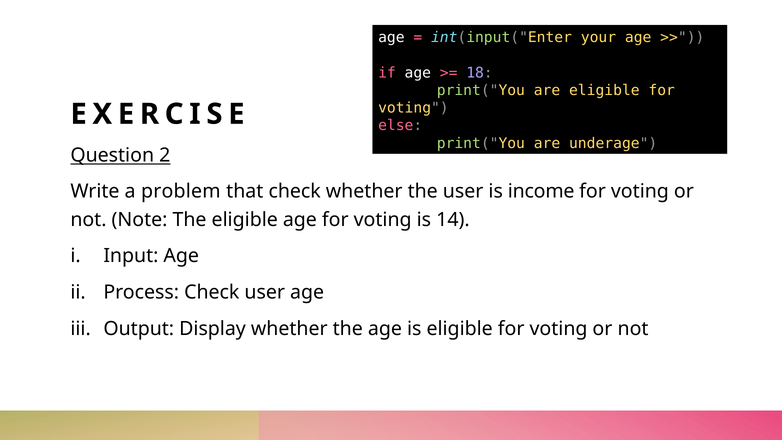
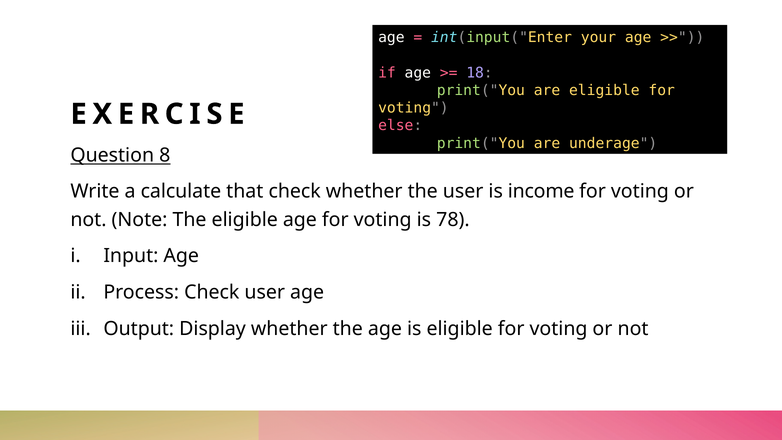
2: 2 -> 8 (165, 155)
problem: problem -> calculate (181, 191)
14: 14 -> 78 (453, 220)
